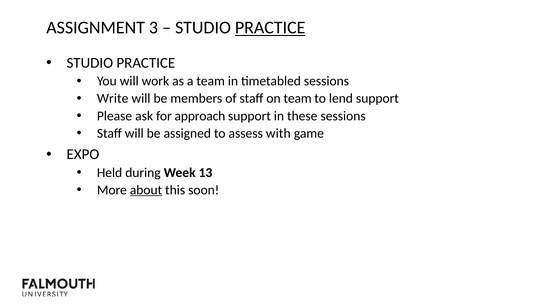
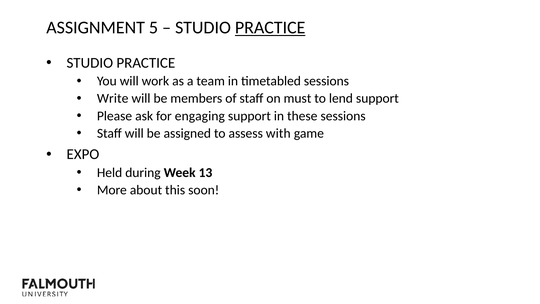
3: 3 -> 5 (154, 28)
on team: team -> must (298, 98)
approach: approach -> engaging (200, 116)
about underline: present -> none (146, 190)
